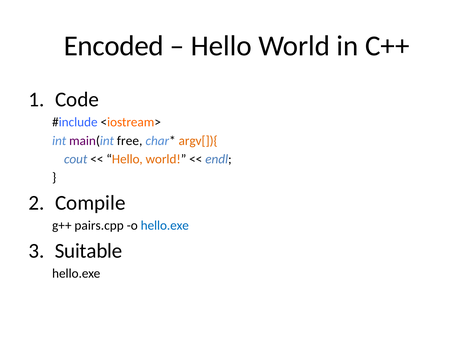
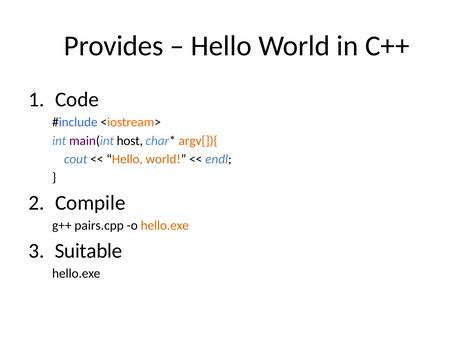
Encoded: Encoded -> Provides (114, 46)
free: free -> host (130, 141)
hello.exe colour: blue -> orange (165, 225)
